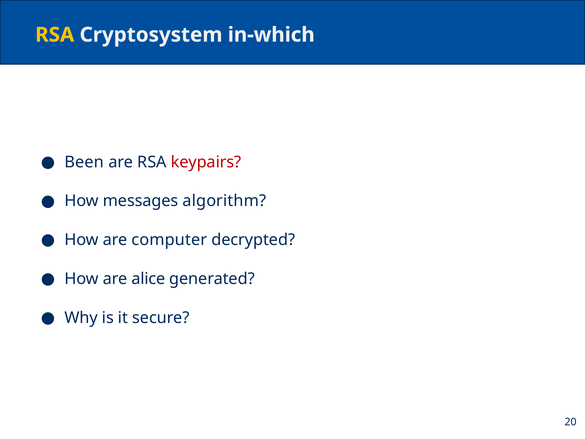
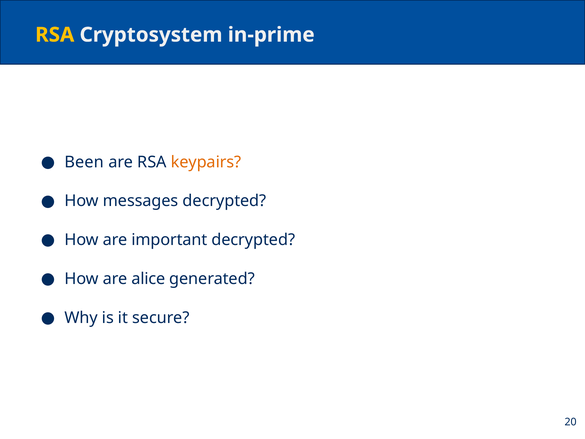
in-which: in-which -> in-prime (271, 35)
keypairs colour: red -> orange (206, 162)
messages algorithm: algorithm -> decrypted (224, 201)
computer: computer -> important (169, 240)
